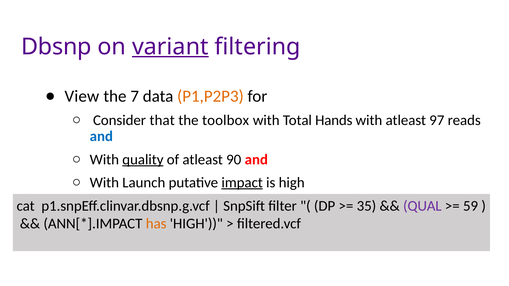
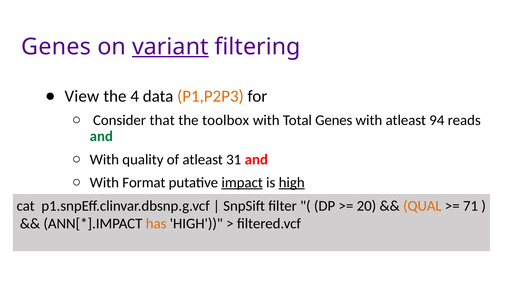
Dbsnp: Dbsnp -> Genes (56, 47)
7: 7 -> 4 (135, 96)
Total Hands: Hands -> Genes (334, 120)
97: 97 -> 94 (437, 120)
and colour: blue -> green (101, 137)
quality underline: present -> none (143, 160)
90: 90 -> 31 (234, 160)
Launch: Launch -> Format (144, 183)
high underline: none -> present (292, 183)
35: 35 -> 20 (366, 206)
QUAL colour: purple -> orange (422, 206)
59: 59 -> 71 (471, 206)
